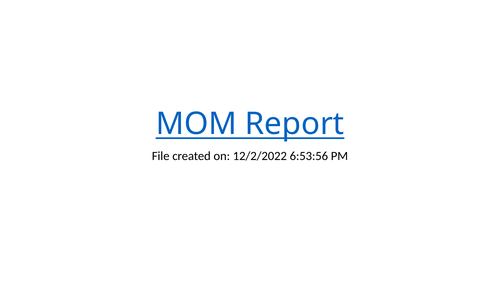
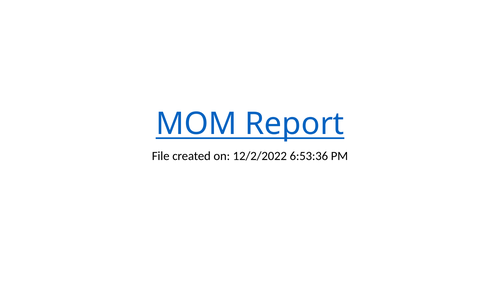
6:53:56: 6:53:56 -> 6:53:36 (309, 156)
